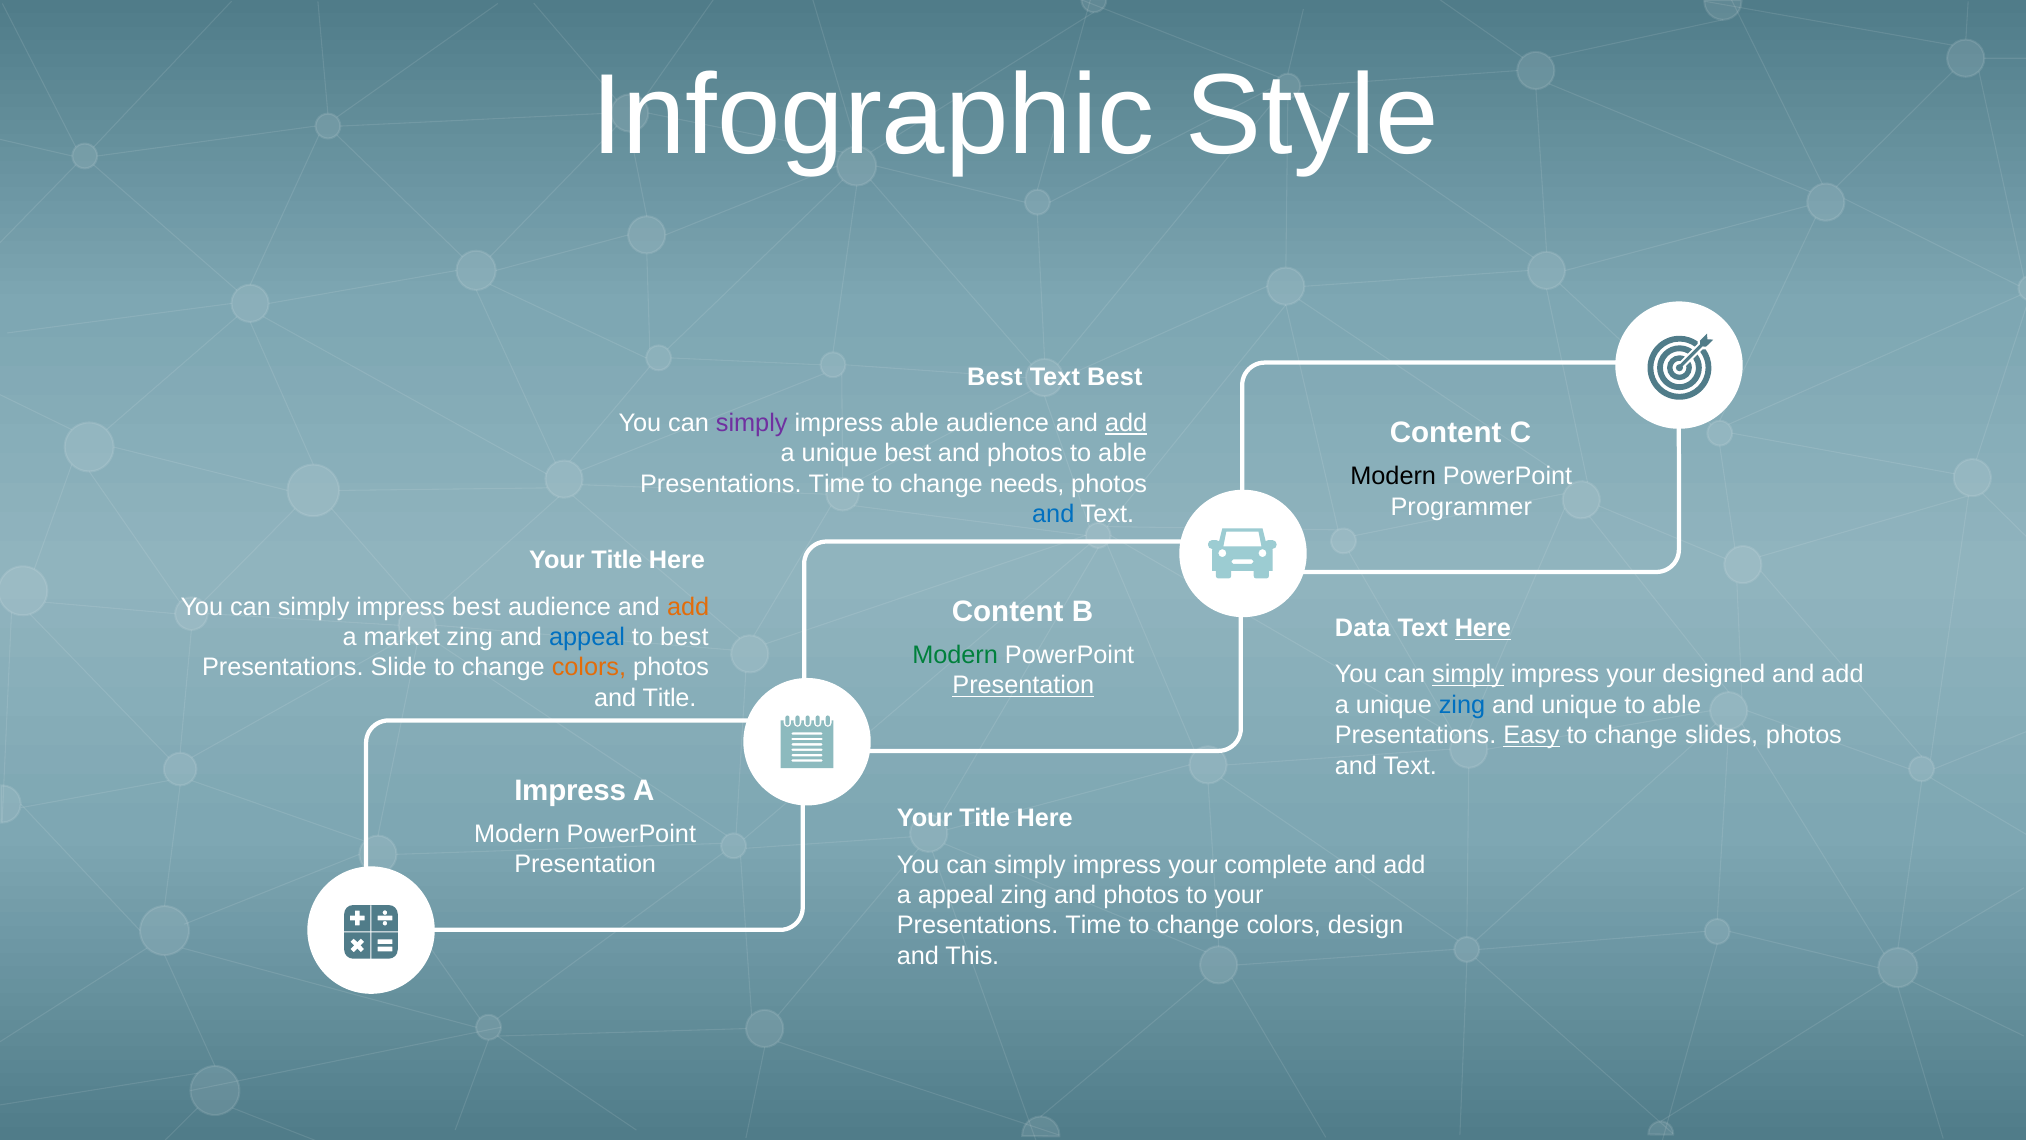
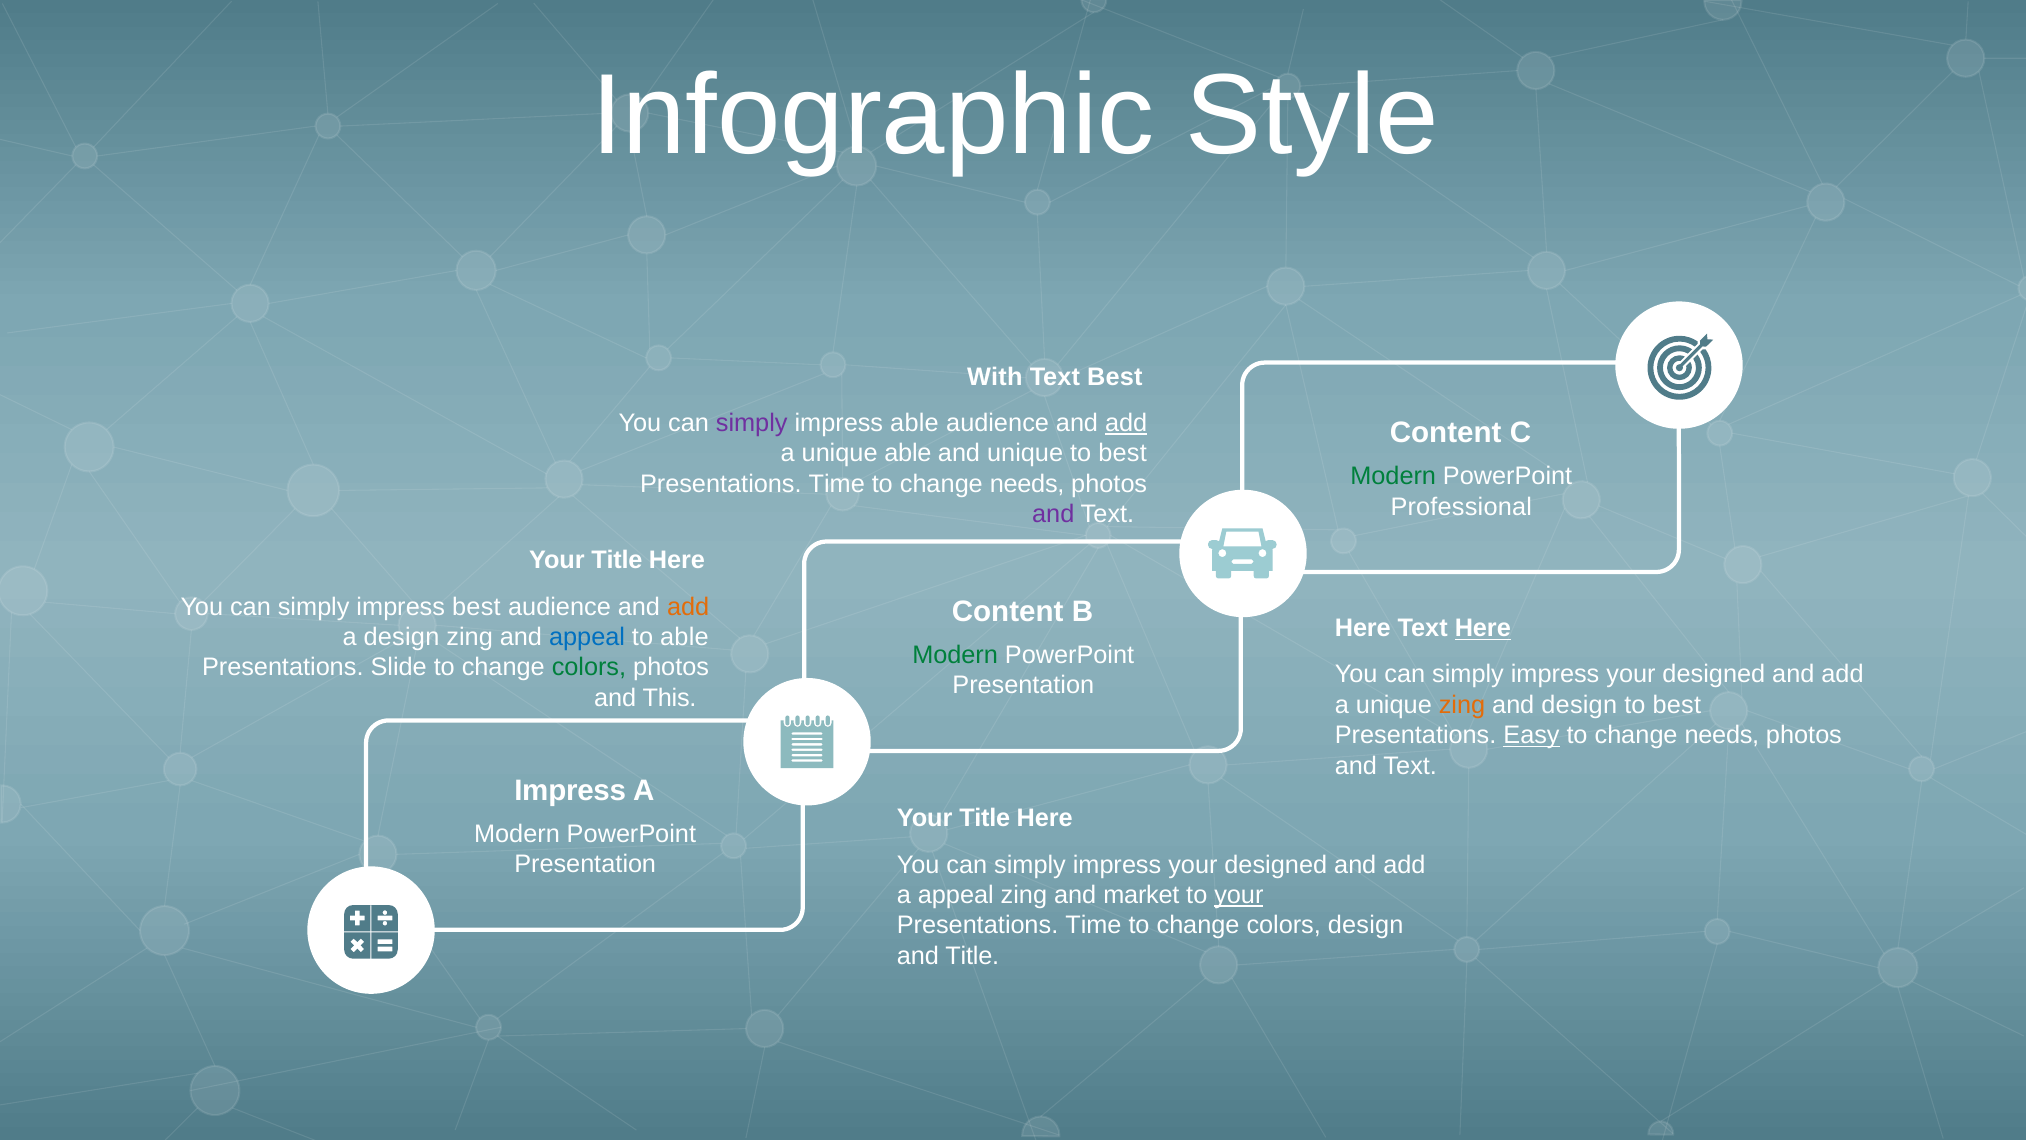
Best: Best -> With (995, 377)
unique best: best -> able (908, 453)
photos: photos -> unique (1025, 453)
able: able -> best (1123, 453)
Modern colour: black -> green (1393, 476)
Programmer: Programmer -> Professional (1461, 506)
and colour: blue -> purple (1053, 514)
Data: Data -> Here (1363, 628)
a market: market -> design (401, 637)
to best: best -> able (684, 637)
colors colour: orange -> green (589, 667)
simply underline: present -> none (1468, 674)
Presentation underline: present -> none (1023, 685)
and Title: Title -> This (670, 698)
zing colour: blue -> orange (1462, 705)
and unique: unique -> design (1579, 705)
able: able -> best (1677, 705)
slides: slides -> needs (1722, 735)
complete: complete -> designed (1276, 864)
zing and photos: photos -> market (1141, 895)
your underline: none -> present (1239, 895)
and This: This -> Title (972, 956)
